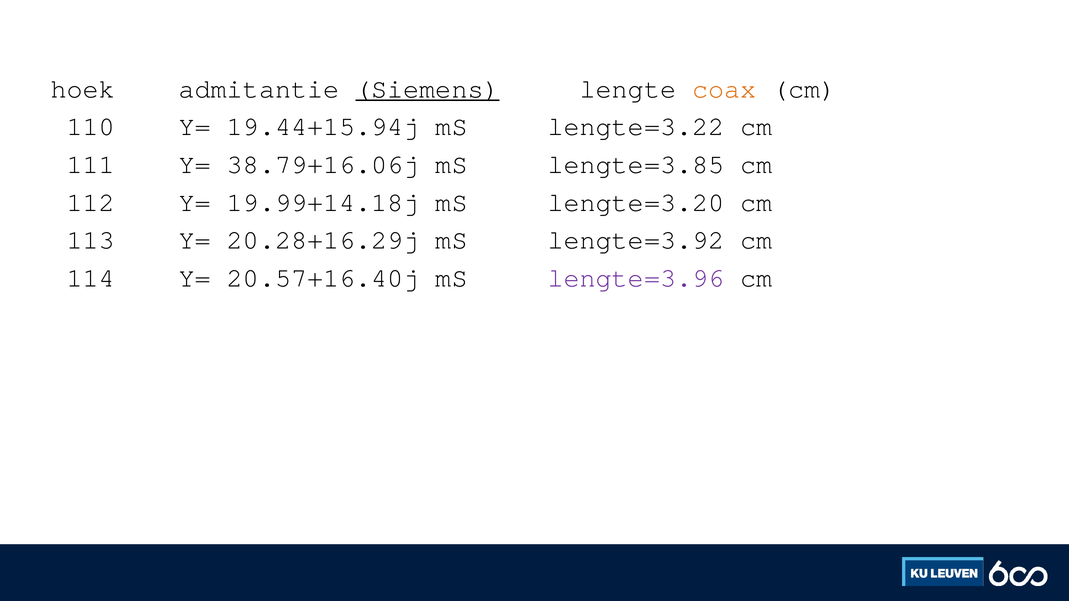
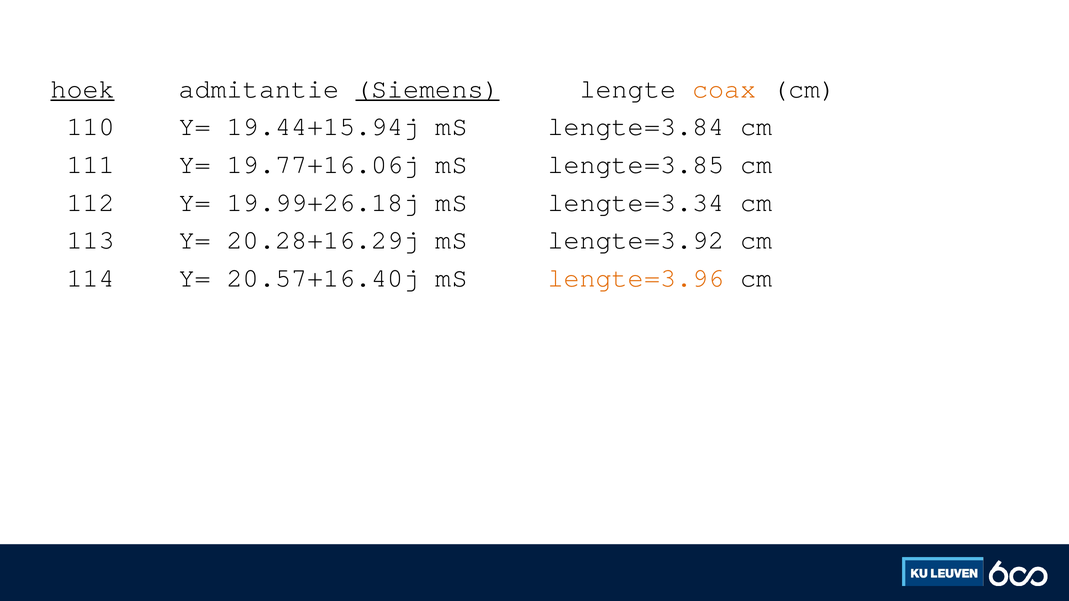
hoek underline: none -> present (83, 89)
lengte=3.22: lengte=3.22 -> lengte=3.84 (636, 127)
38.79+16.06j: 38.79+16.06j -> 19.77+16.06j (323, 164)
19.99+14.18j: 19.99+14.18j -> 19.99+26.18j (323, 202)
lengte=3.20: lengte=3.20 -> lengte=3.34 (636, 202)
lengte=3.96 colour: purple -> orange (636, 278)
